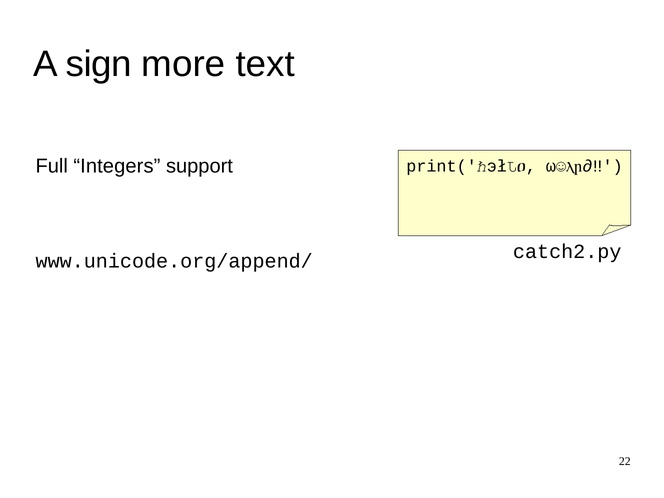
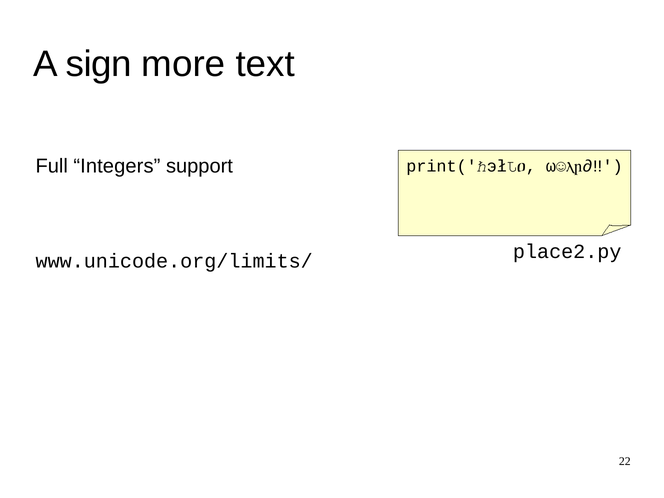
catch2.py: catch2.py -> place2.py (567, 251)
www.unicode.org/append/: www.unicode.org/append/ -> www.unicode.org/limits/ (174, 261)
